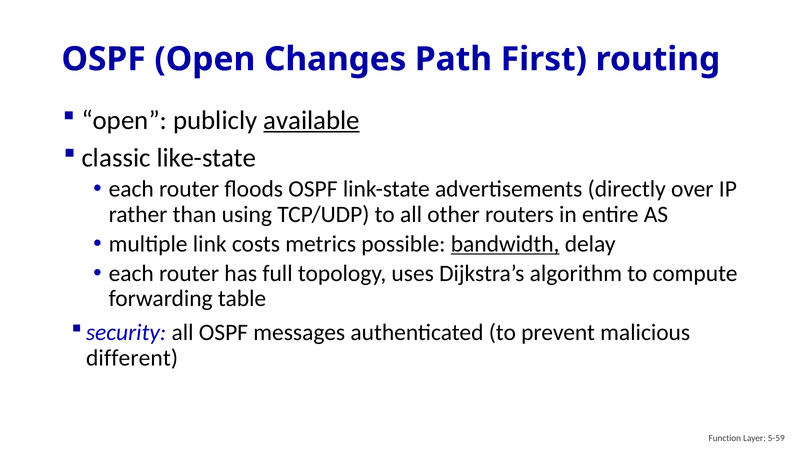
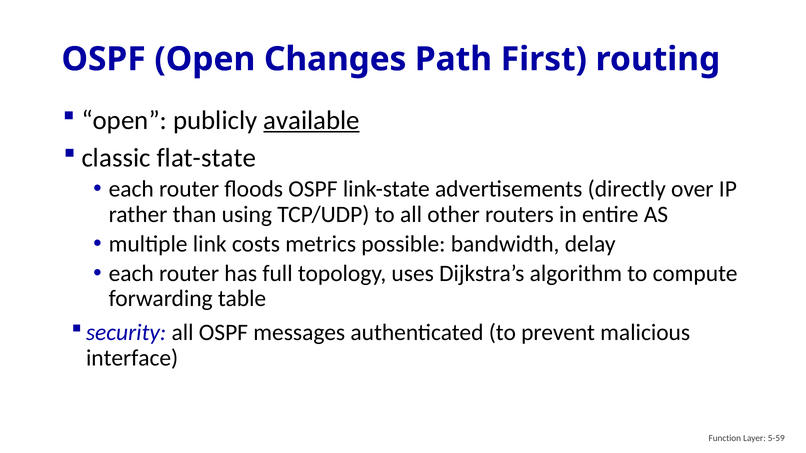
like-state: like-state -> flat-state (206, 158)
bandwidth underline: present -> none (505, 244)
different: different -> interface (132, 358)
